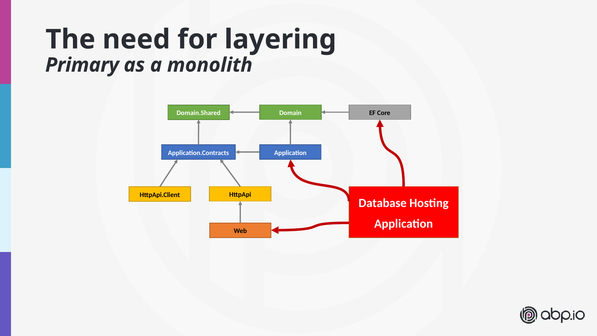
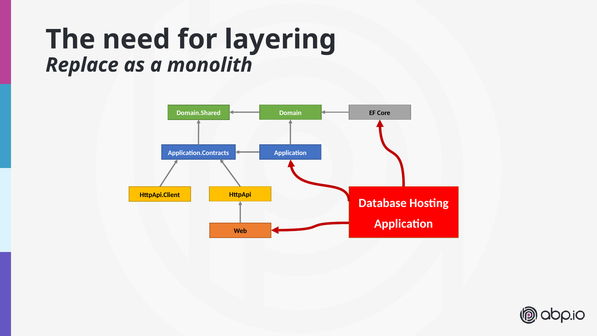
Primary: Primary -> Replace (82, 65)
